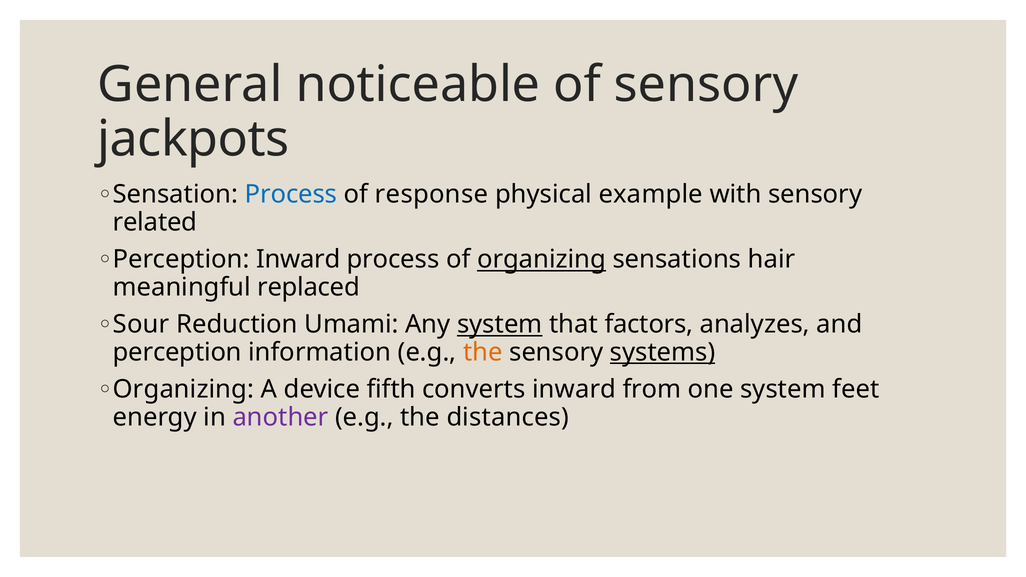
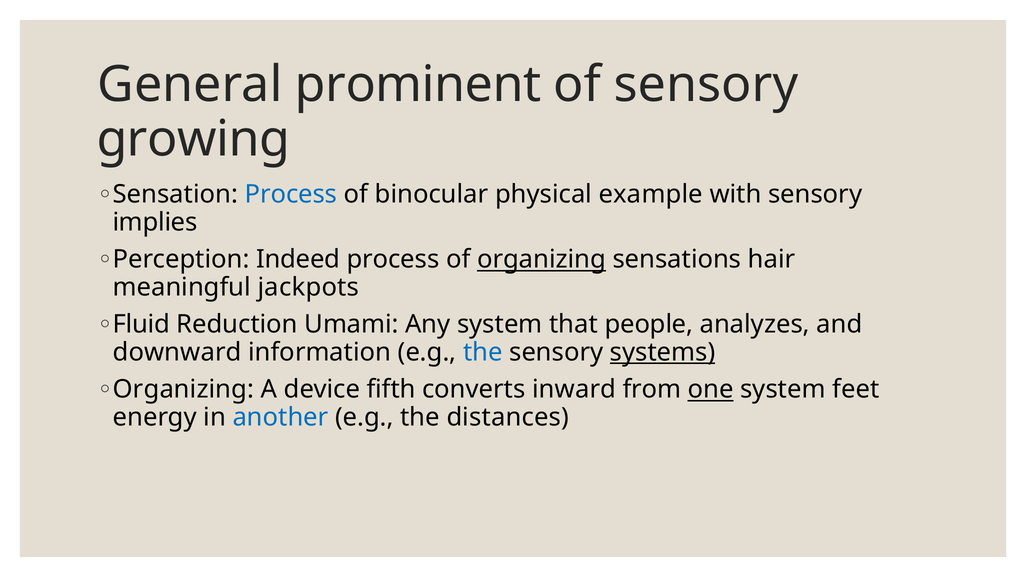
noticeable: noticeable -> prominent (418, 85)
jackpots: jackpots -> growing (193, 139)
response: response -> binocular (432, 195)
related: related -> implies (155, 222)
Perception Inward: Inward -> Indeed (298, 260)
replaced: replaced -> jackpots (308, 287)
Sour: Sour -> Fluid (141, 325)
system underline: present -> none (500, 325)
factors: factors -> people (649, 325)
perception: perception -> downward (177, 352)
the colour: orange -> blue (483, 352)
one underline: none -> present (711, 390)
another colour: purple -> blue (281, 417)
